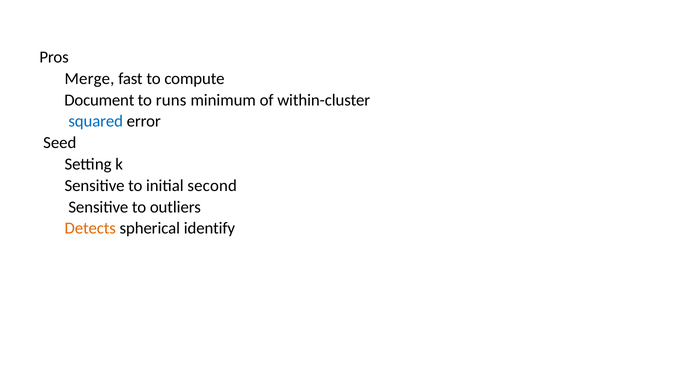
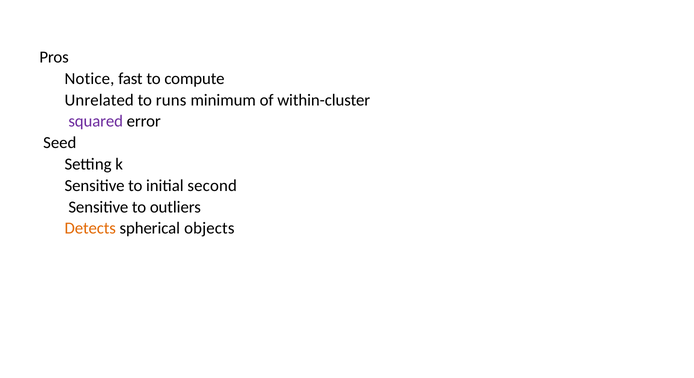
Merge: Merge -> Notice (90, 79)
Document: Document -> Unrelated (99, 100)
squared colour: blue -> purple (96, 121)
identify: identify -> objects (209, 228)
